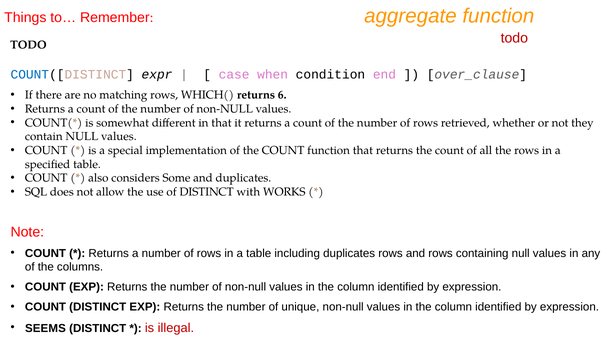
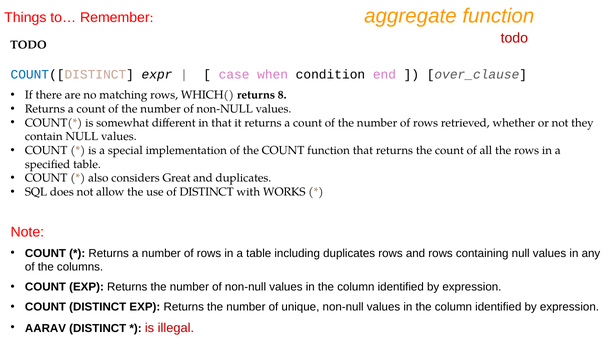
6: 6 -> 8 (282, 95)
Some: Some -> Great (177, 178)
SEEMS: SEEMS -> AARAV (45, 329)
